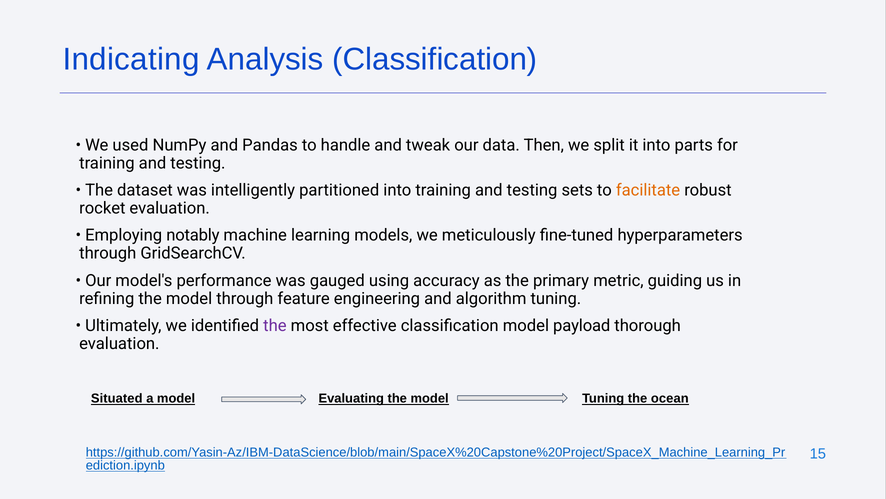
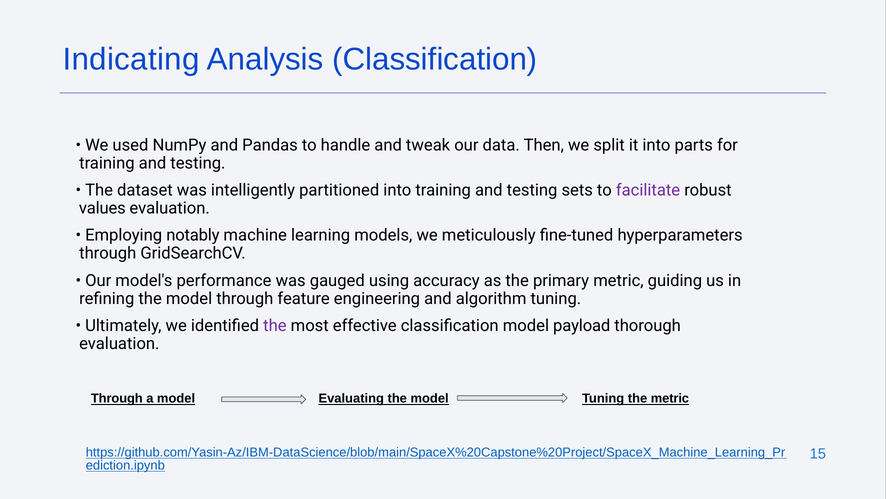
facilitate colour: orange -> purple (648, 190)
rocket: rocket -> values (102, 208)
Situated: Situated -> Through (117, 398)
the ocean: ocean -> metric (670, 398)
